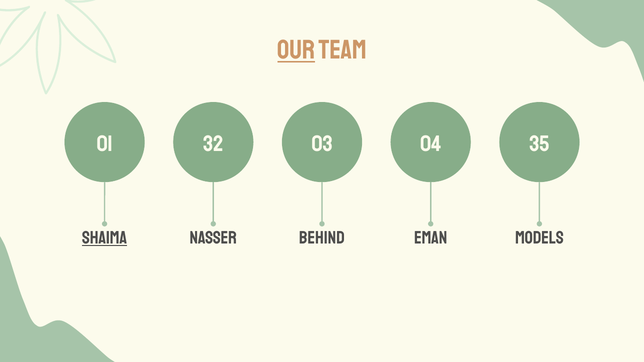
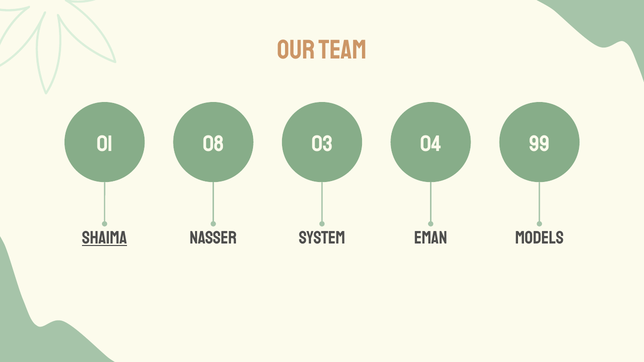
OUR underline: present -> none (296, 50)
32: 32 -> 08 (213, 144)
35: 35 -> 99 (539, 144)
Behind: Behind -> System (322, 238)
